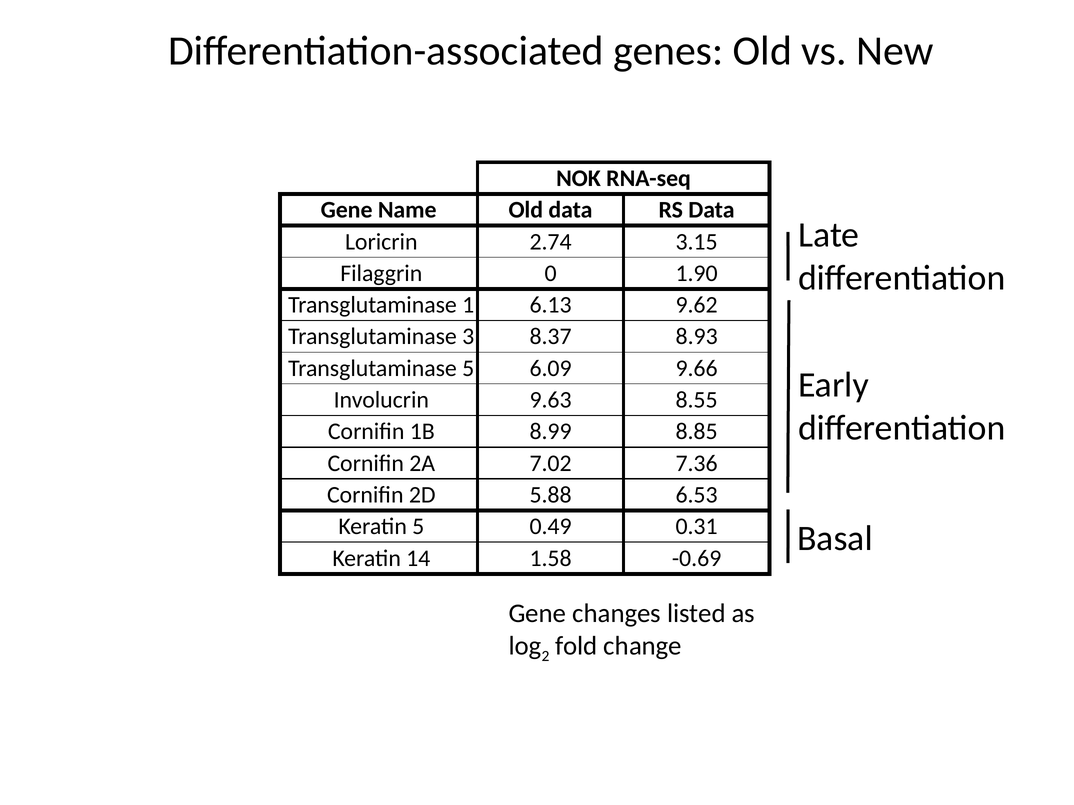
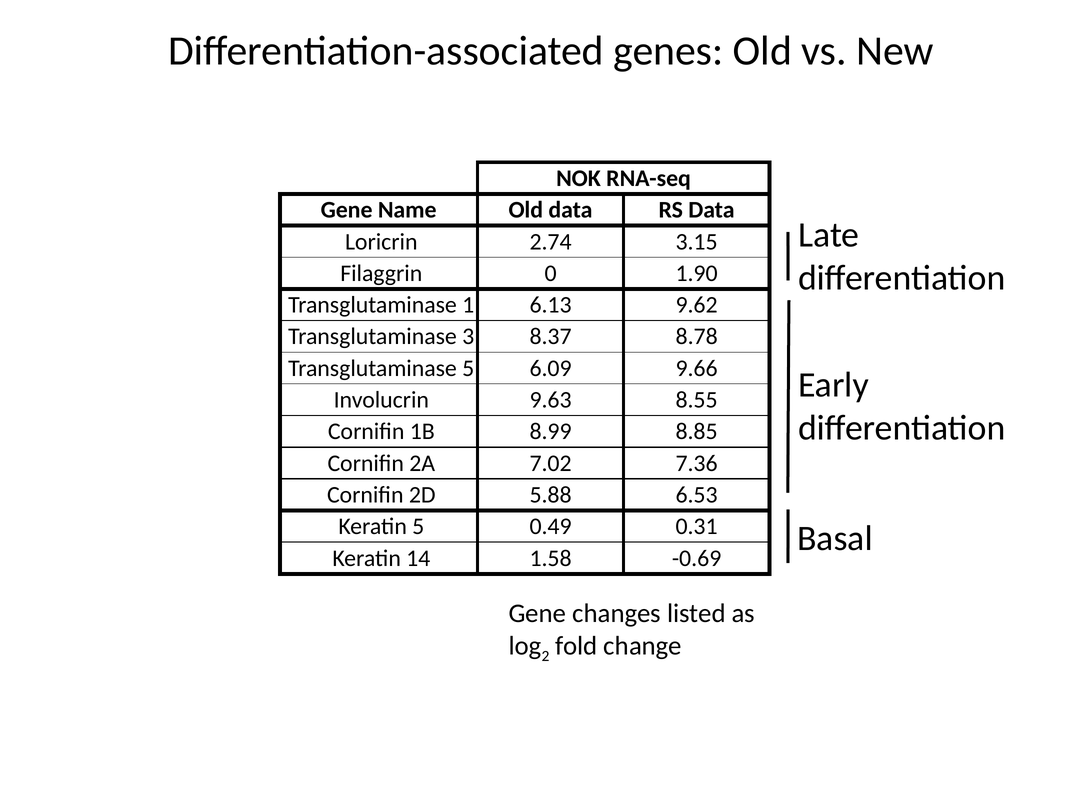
8.93: 8.93 -> 8.78 (697, 337)
